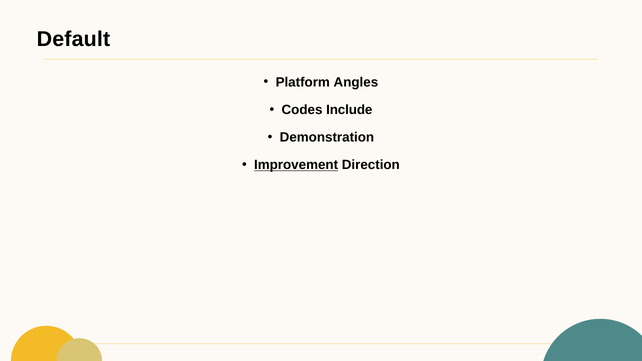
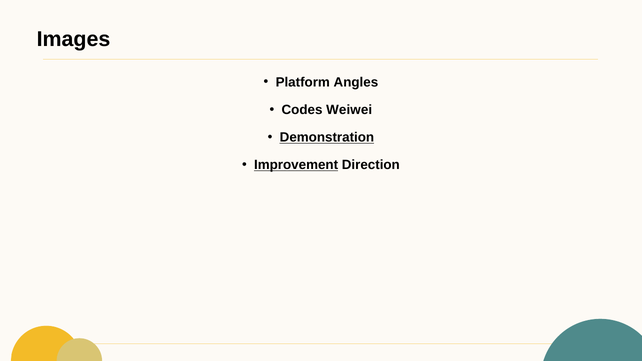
Default: Default -> Images (73, 39)
Include: Include -> Weiwei (349, 110)
Demonstration underline: none -> present (327, 137)
